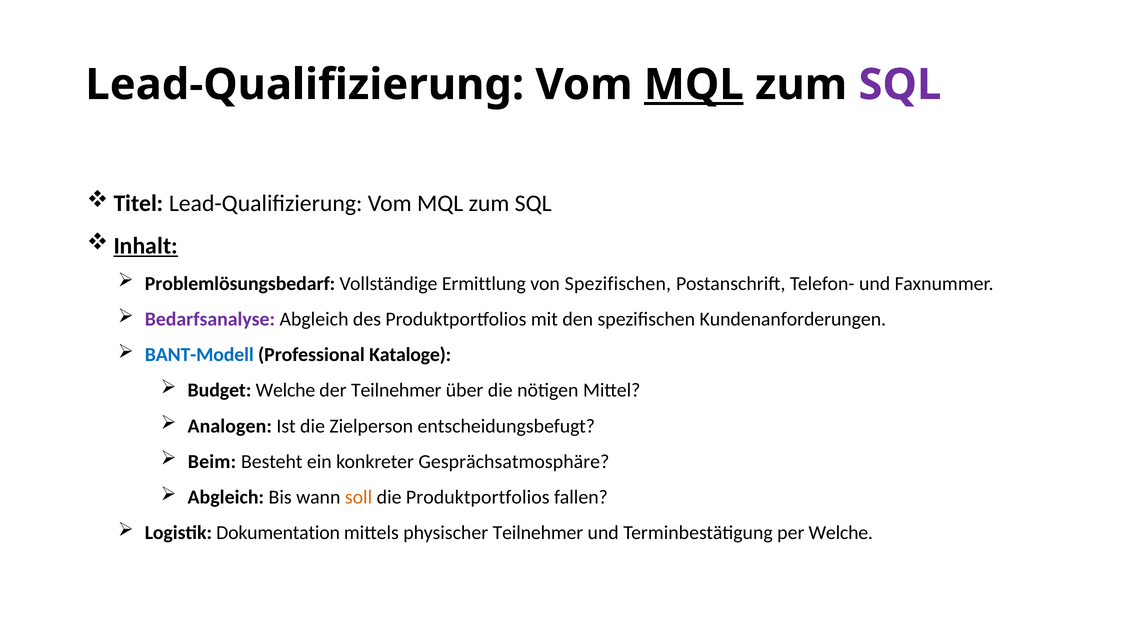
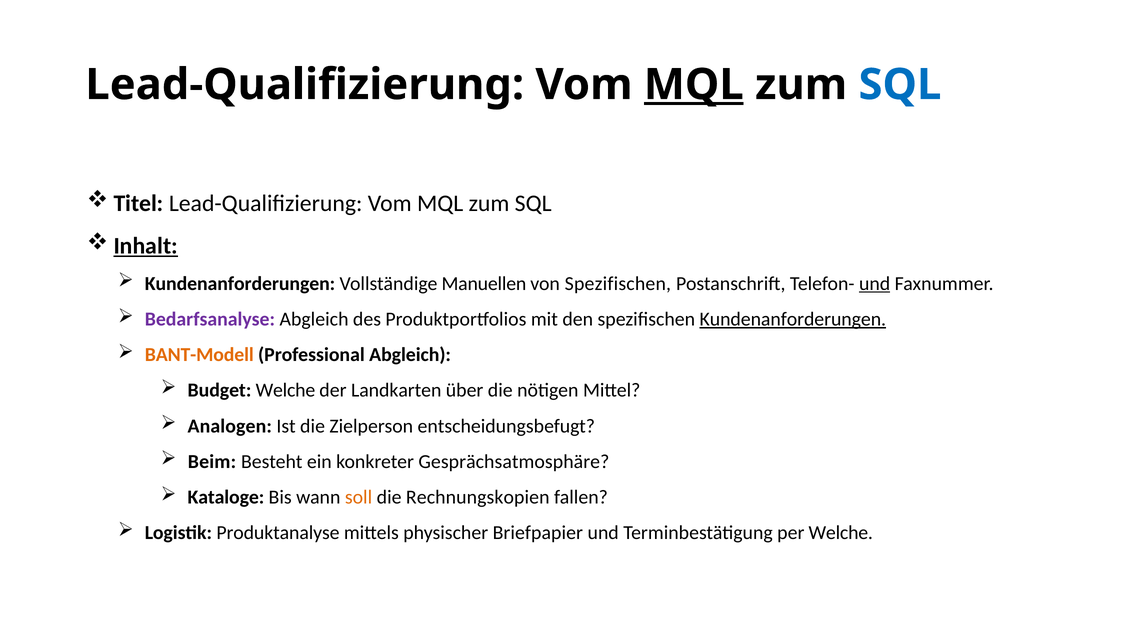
SQL colour: purple -> blue (900, 85)
Problemlösungsbedarf: Problemlösungsbedarf -> Kundenanforderungen (240, 284)
Ermittlung: Ermittlung -> Manuellen (484, 284)
und underline: none -> present (875, 284)
Kundenanforderungen underline: none -> present (793, 319)
BANT-Modell colour: blue -> orange (199, 355)
Professional Kataloge: Kataloge -> Abgleich (410, 355)
der Teilnehmer: Teilnehmer -> Landkarten (396, 391)
Abgleich: Abgleich -> Kataloge (226, 497)
die Produktportfolios: Produktportfolios -> Rechnungskopien (478, 497)
Dokumentation: Dokumentation -> Produktanalyse (278, 533)
physischer Teilnehmer: Teilnehmer -> Briefpapier (538, 533)
